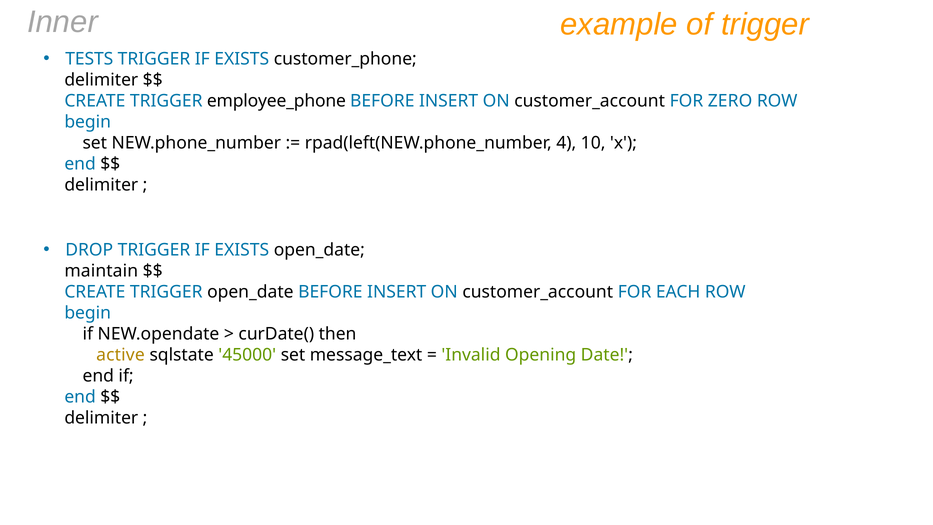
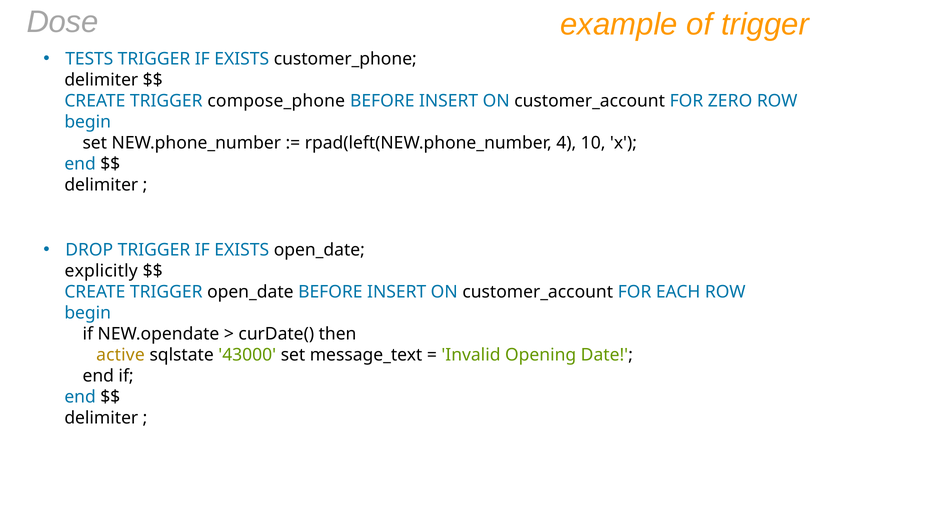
Inner: Inner -> Dose (63, 22)
employee_phone: employee_phone -> compose_phone (276, 101)
maintain: maintain -> explicitly (101, 271)
45000: 45000 -> 43000 (247, 355)
